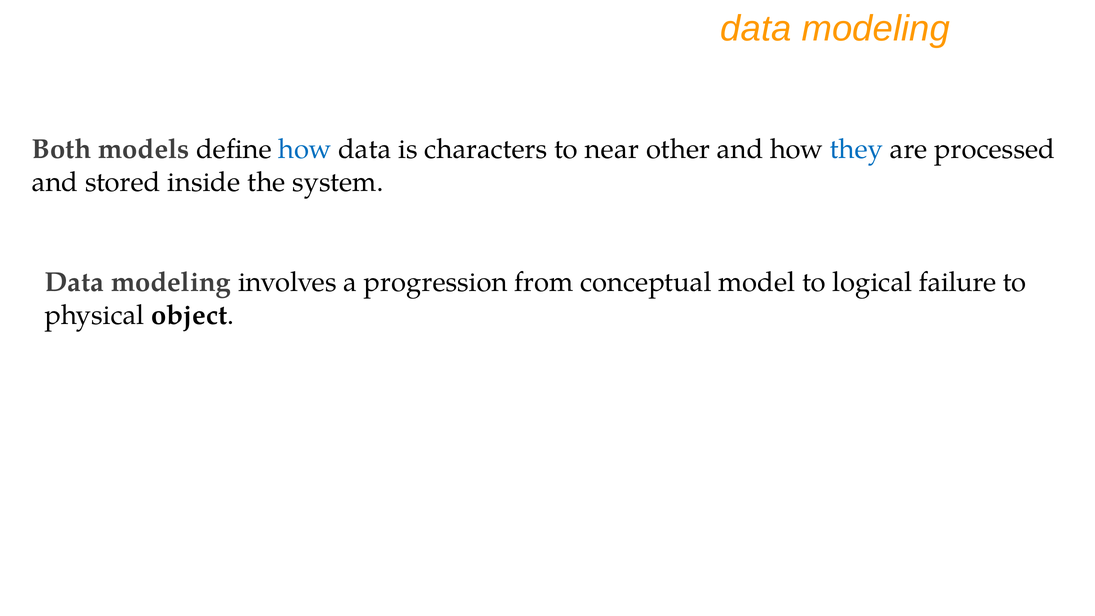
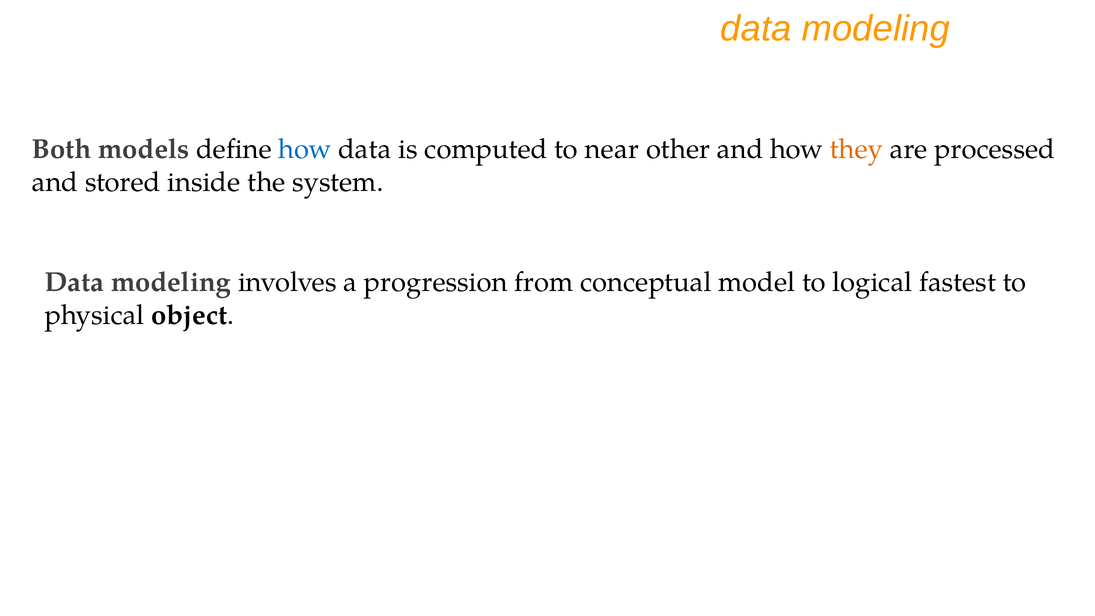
characters: characters -> computed (486, 149)
they colour: blue -> orange (857, 149)
failure: failure -> fastest (957, 282)
